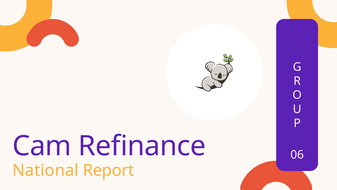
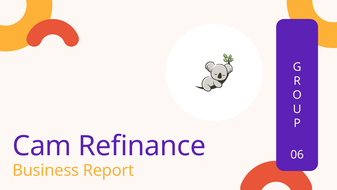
National: National -> Business (46, 170)
